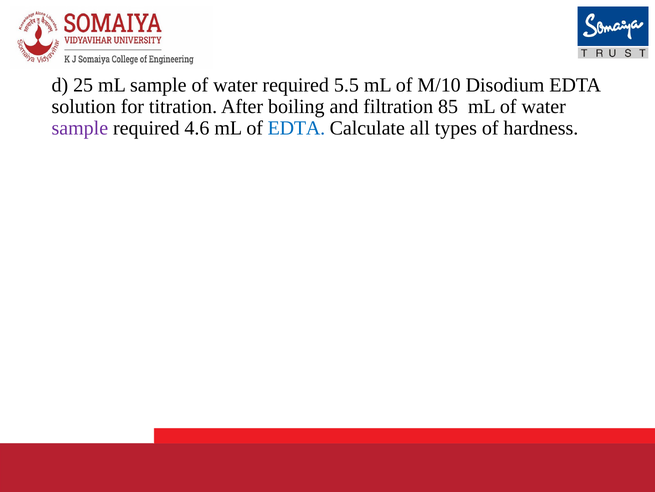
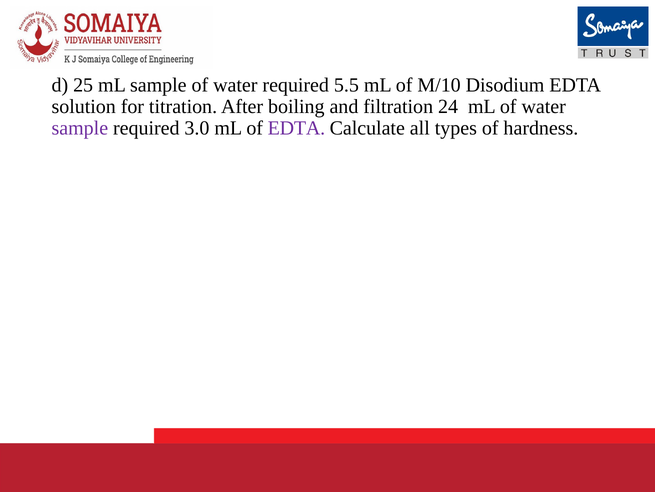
85: 85 -> 24 (448, 107)
4.6: 4.6 -> 3.0 (197, 128)
EDTA colour: blue -> purple (296, 128)
